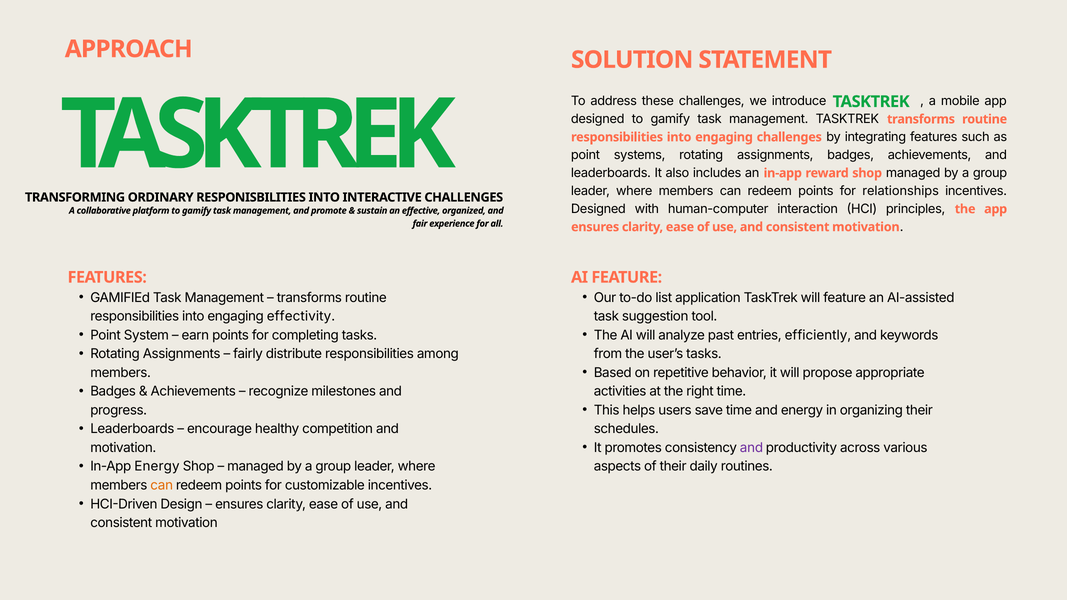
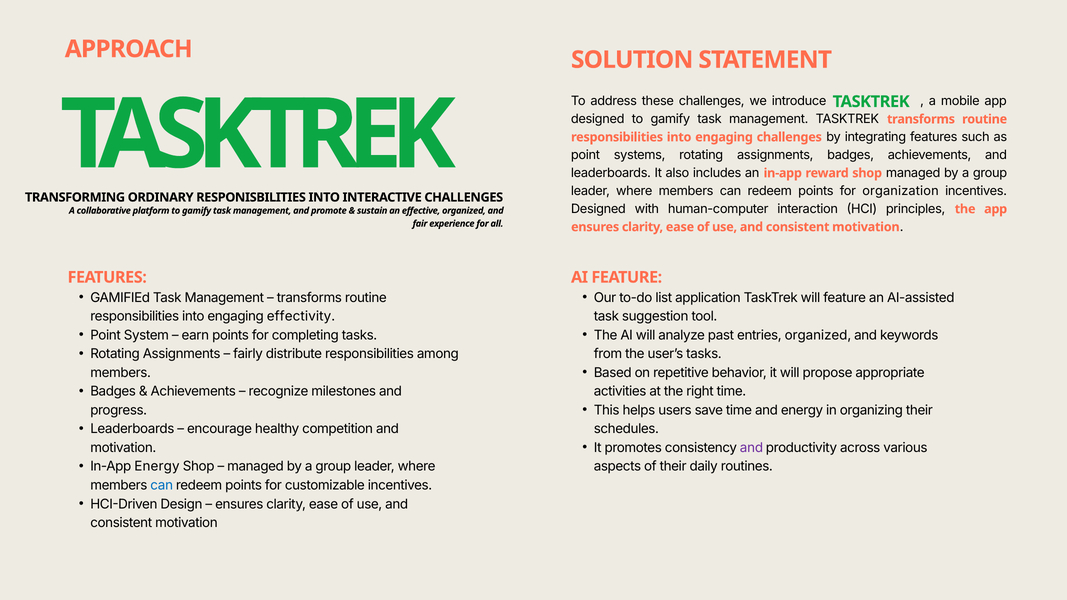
relationships: relationships -> organization (901, 191)
entries efficiently: efficiently -> organized (818, 335)
can colour: orange -> blue (162, 485)
